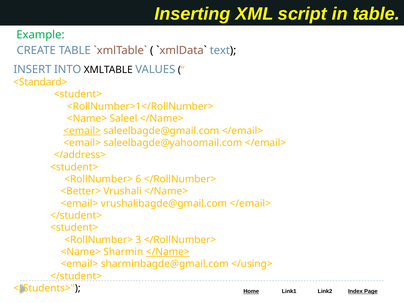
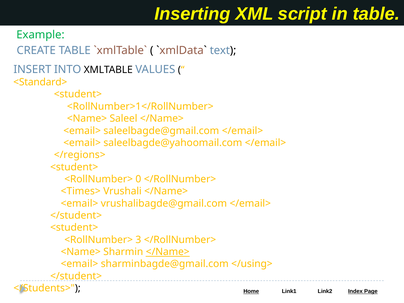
<email> underline: present -> none (82, 131)
</address>: </address> -> </regions> (80, 155)
6: 6 -> 0 (138, 179)
<Better>: <Better> -> <Times> (81, 191)
